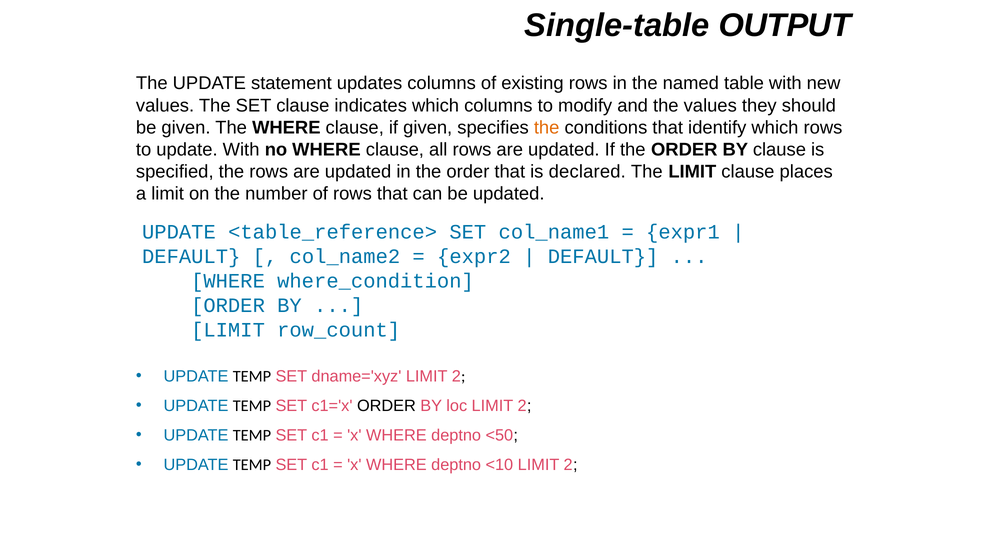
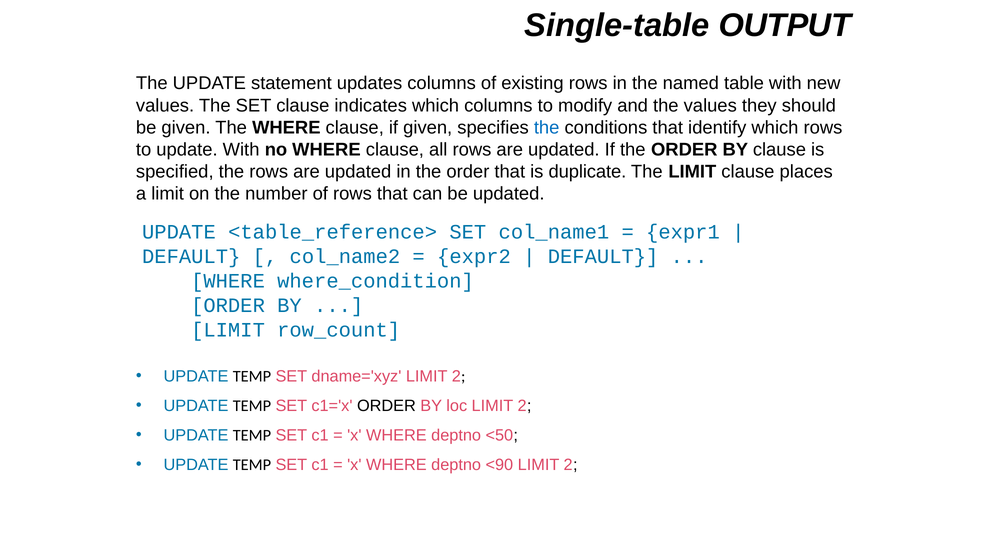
the colour: orange -> blue (547, 128)
declared: declared -> duplicate (587, 172)
<10: <10 -> <90 (499, 465)
